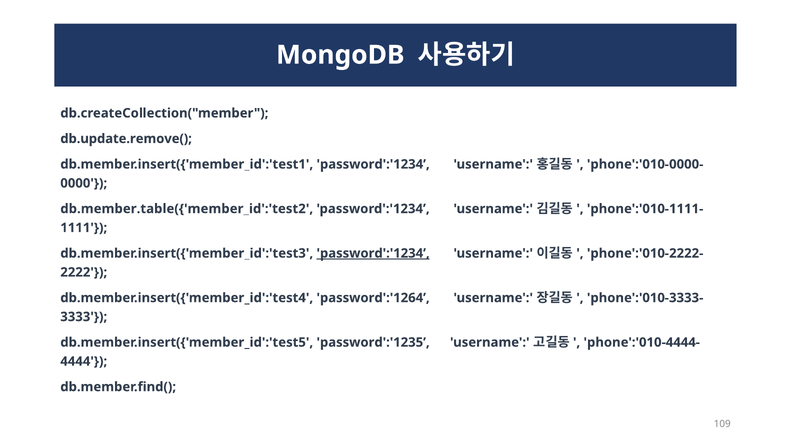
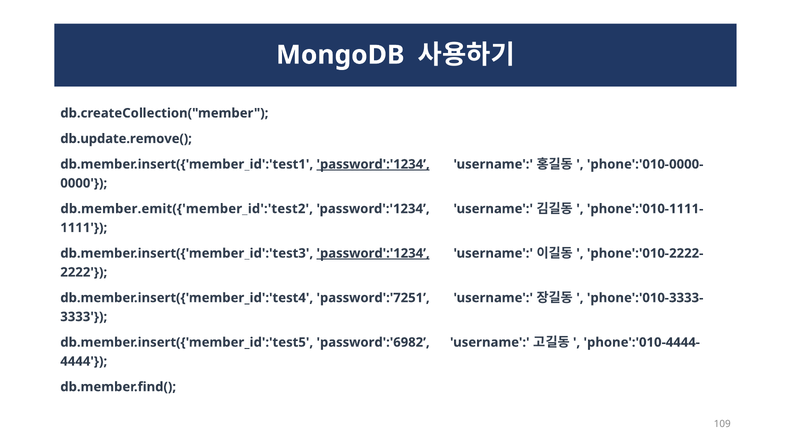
password':'1234 underline: none -> present (373, 164)
db.member.table({'member_id':'test2: db.member.table({'member_id':'test2 -> db.member.emit({'member_id':'test2 (187, 209)
password':'1264: password':'1264 -> password':'7251 (373, 298)
password':'1235: password':'1235 -> password':'6982 (373, 342)
